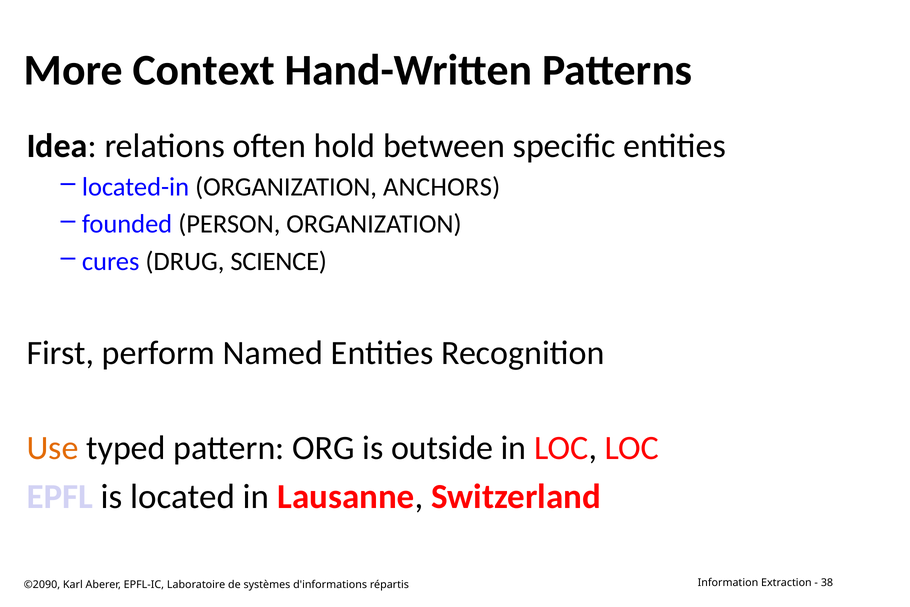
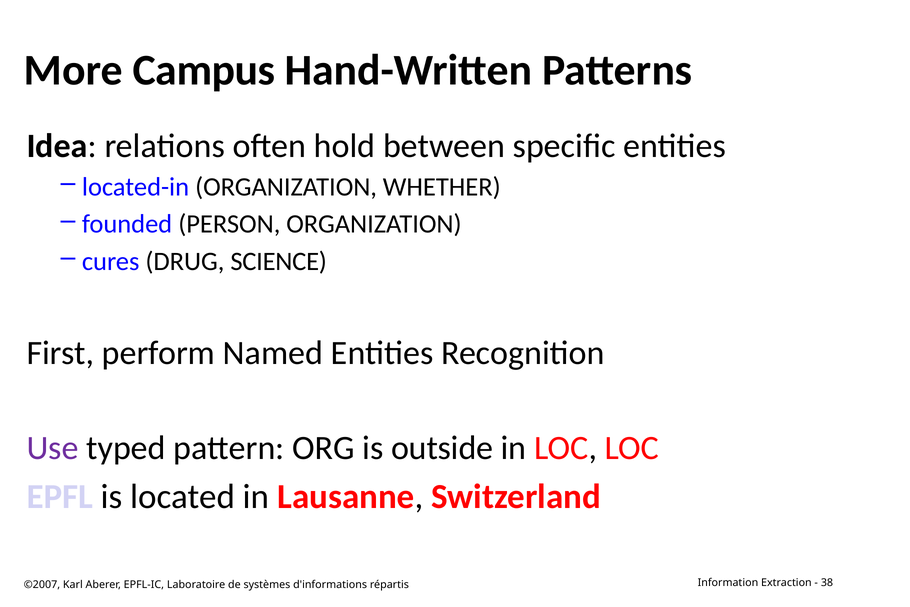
Context: Context -> Campus (204, 70)
ANCHORS: ANCHORS -> WHETHER (442, 187)
Use colour: orange -> purple (53, 448)
©2090: ©2090 -> ©2007 (42, 585)
